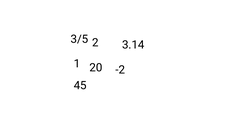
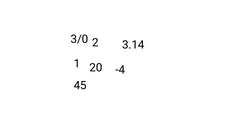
3/5: 3/5 -> 3/0 (79, 39)
-2: -2 -> -4 (120, 70)
